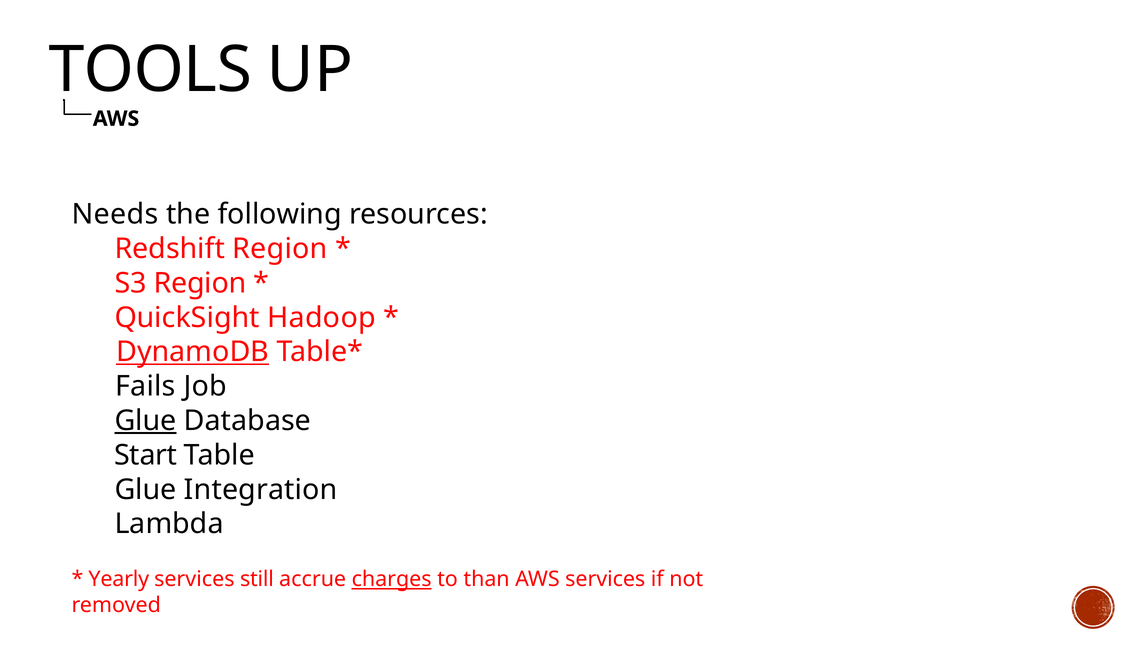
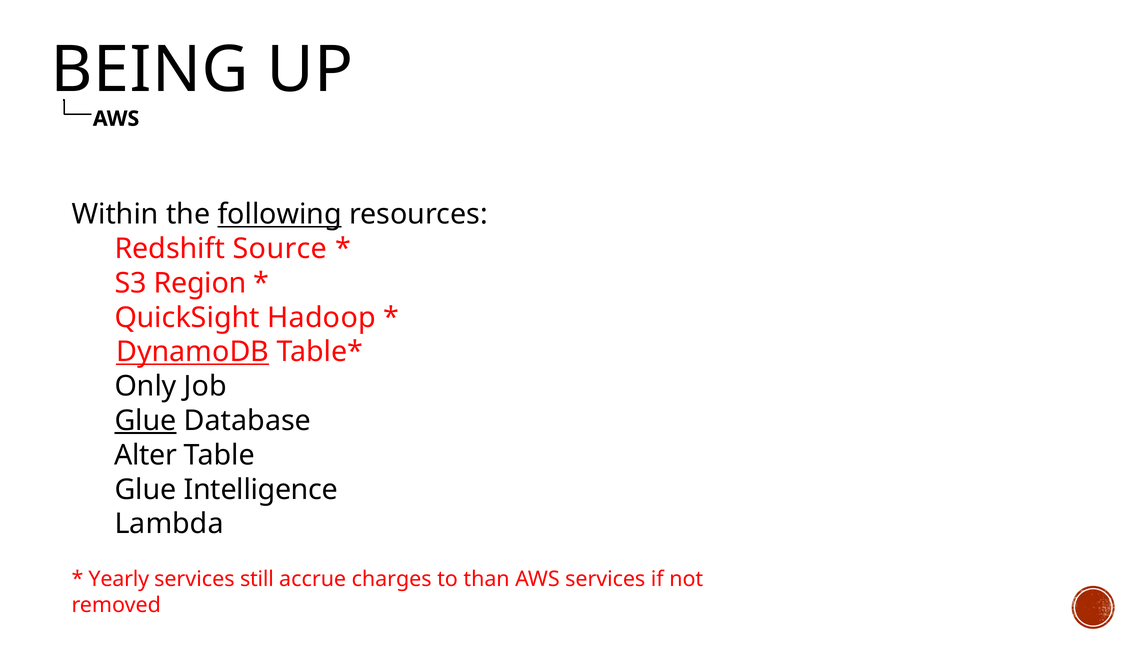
TOOLS: TOOLS -> BEING (150, 70)
Needs: Needs -> Within (115, 214)
following underline: none -> present (280, 214)
Redshift Region: Region -> Source (280, 249)
Fails: Fails -> Only (146, 386)
Start: Start -> Alter (146, 455)
Integration: Integration -> Intelligence (261, 489)
charges underline: present -> none (392, 579)
